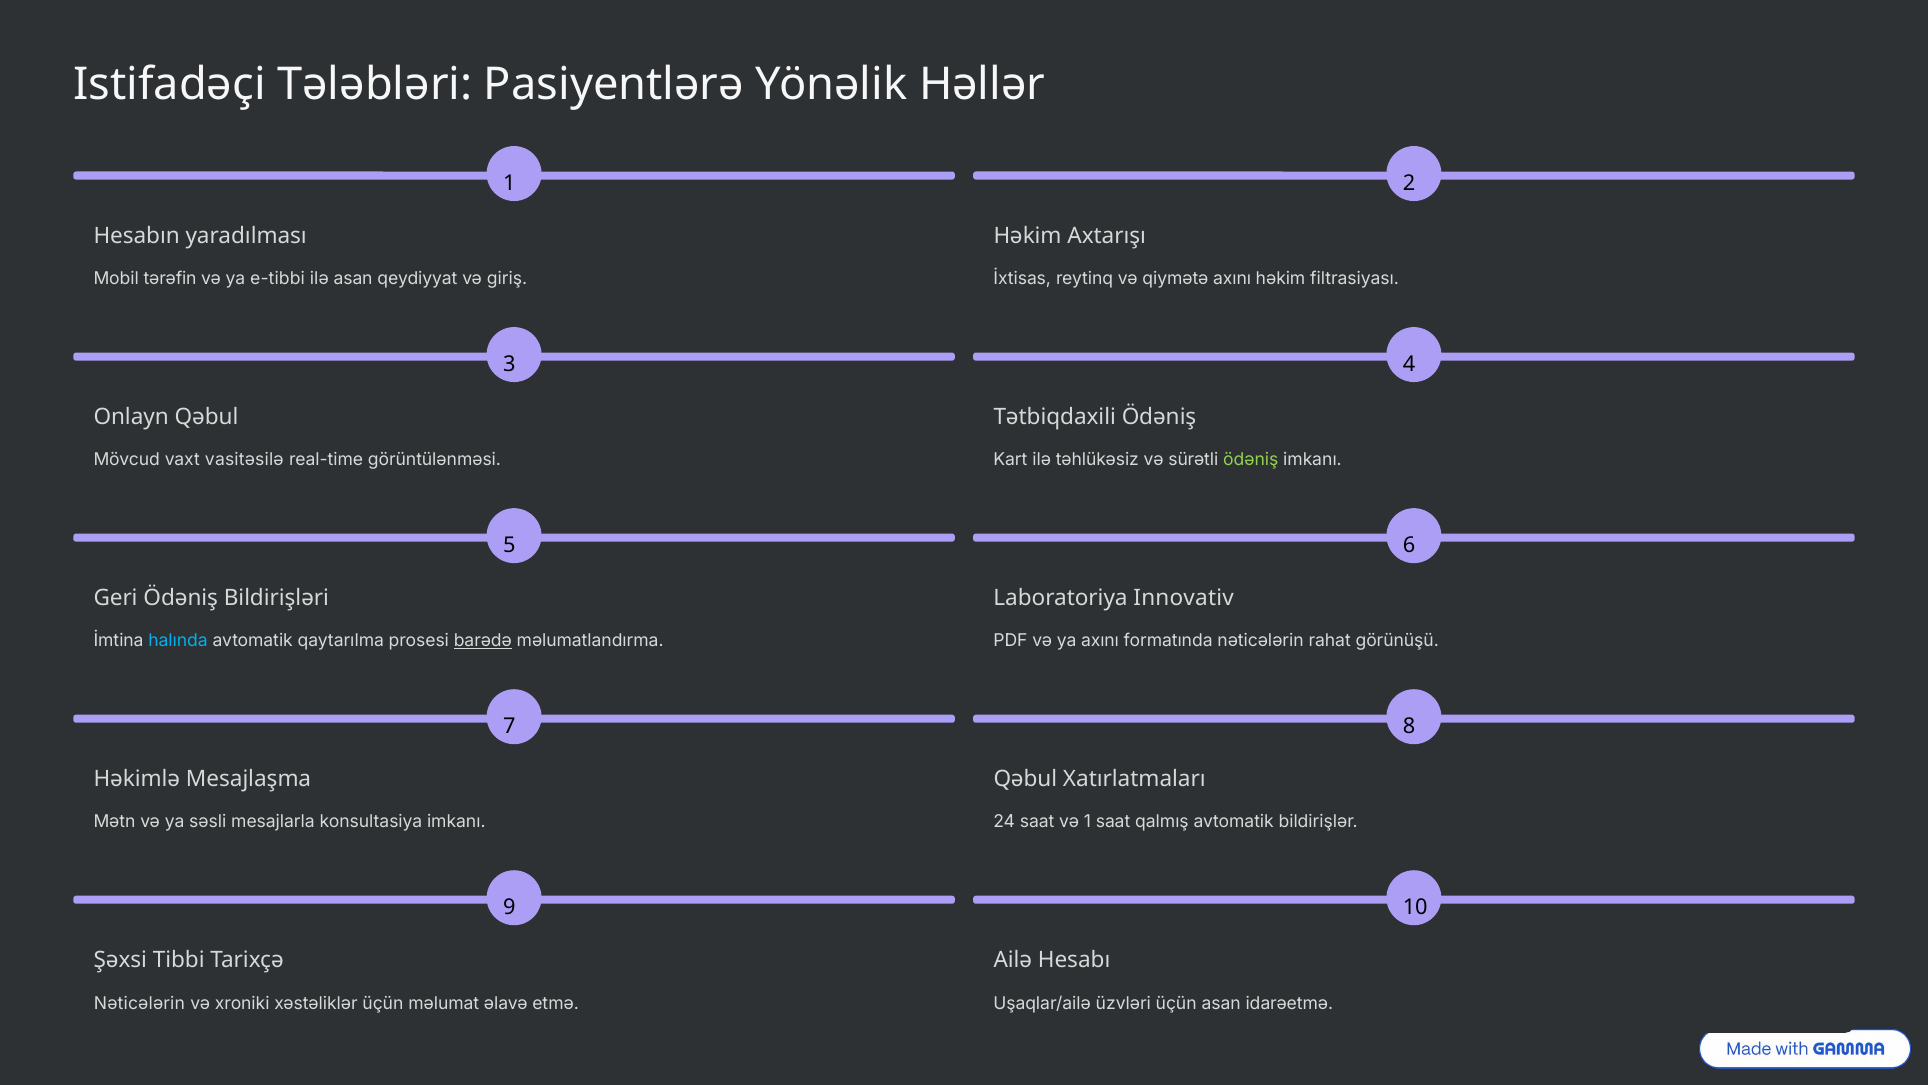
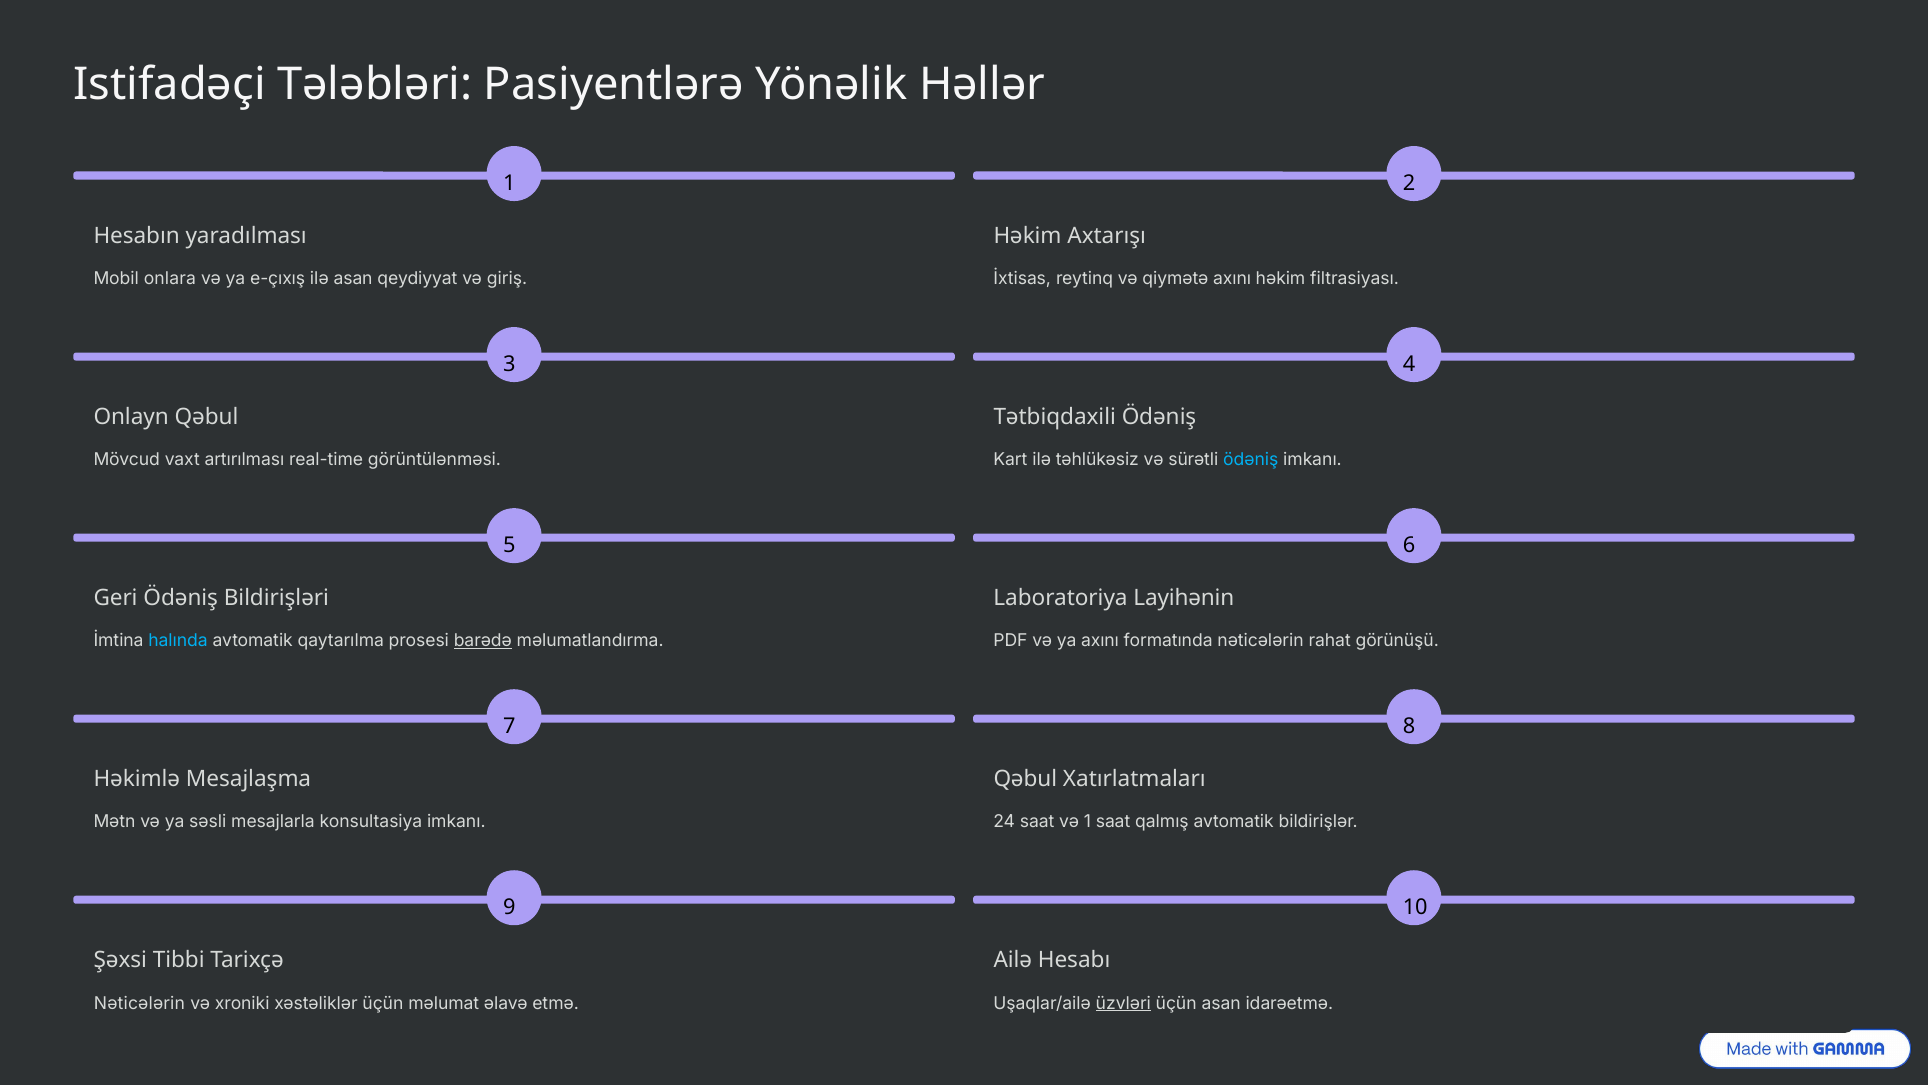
tərəfin: tərəfin -> onlara (170, 279)
e-tibbi: e-tibbi -> e-çıxış (278, 279)
vasitəsilə: vasitəsilə -> artırılması (244, 460)
ödəniş colour: light green -> light blue (1251, 460)
Innovativ: Innovativ -> Layihənin (1184, 598)
üzvləri underline: none -> present (1123, 1003)
